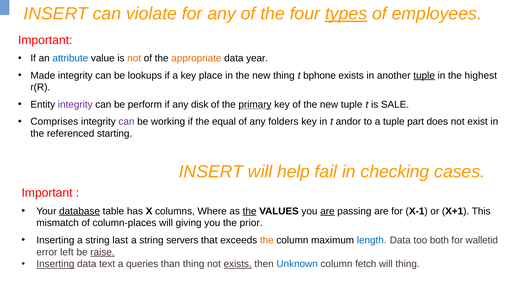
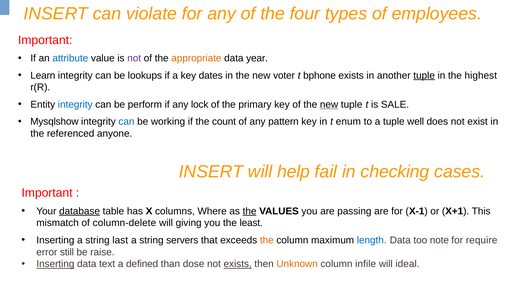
types underline: present -> none (346, 14)
not colour: orange -> purple (134, 58)
Made: Made -> Learn (43, 76)
place: place -> dates (211, 76)
new thing: thing -> voter (284, 76)
integrity colour: purple -> blue (75, 105)
disk: disk -> lock (200, 105)
primary underline: present -> none (255, 105)
new underline: none -> present (329, 105)
Comprises: Comprises -> Mysqlshow (54, 122)
can colour: purple -> blue (126, 122)
equal: equal -> count (224, 122)
folders: folders -> pattern (283, 122)
andor: andor -> enum (348, 122)
part: part -> well (416, 122)
starting: starting -> anyone (115, 134)
are underline: present -> none (327, 212)
column-places: column-places -> column-delete (124, 223)
prior: prior -> least (251, 223)
both: both -> note (439, 241)
walletid: walletid -> require (482, 241)
left: left -> still (67, 253)
raise underline: present -> none (102, 253)
queries: queries -> defined (142, 264)
than thing: thing -> dose (194, 264)
Unknown colour: blue -> orange (297, 264)
fetch: fetch -> infile (366, 264)
will thing: thing -> ideal (407, 264)
